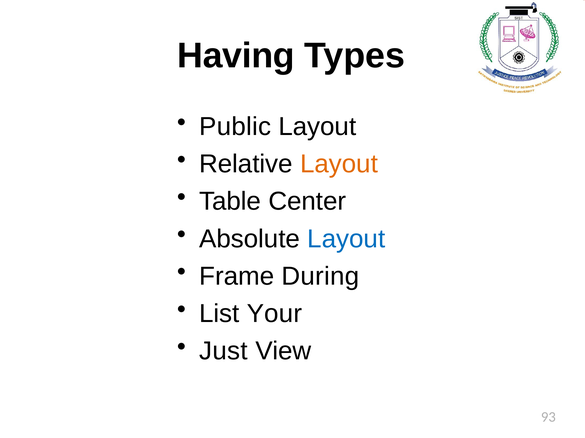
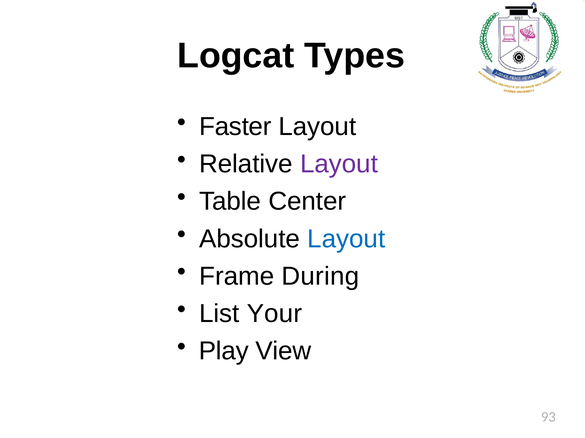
Having: Having -> Logcat (236, 56)
Public: Public -> Faster (235, 127)
Layout colour: orange -> purple (339, 164)
Just: Just -> Play (224, 352)
